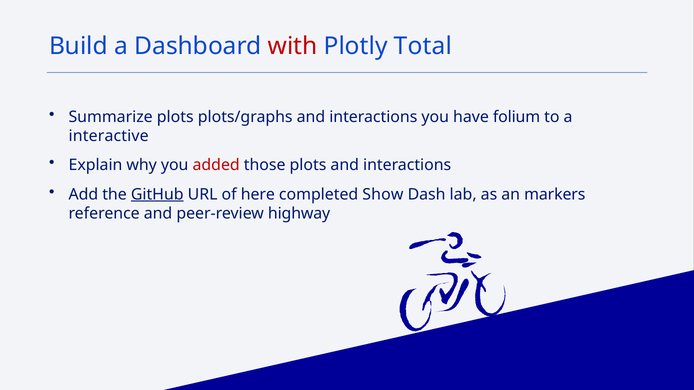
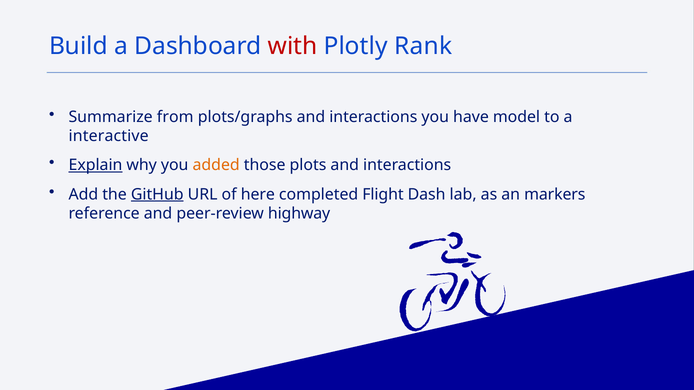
Total: Total -> Rank (423, 46)
Summarize plots: plots -> from (175, 117)
folium: folium -> model (516, 117)
Explain underline: none -> present (95, 165)
added colour: red -> orange (216, 165)
Show: Show -> Flight (383, 195)
